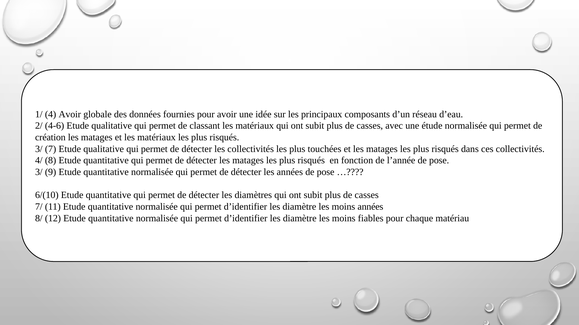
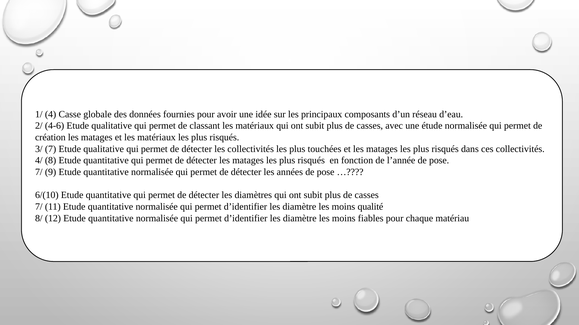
4 Avoir: Avoir -> Casse (70, 114)
3/: 3/ -> 7/ (39, 172)
moins années: années -> qualité (370, 207)
